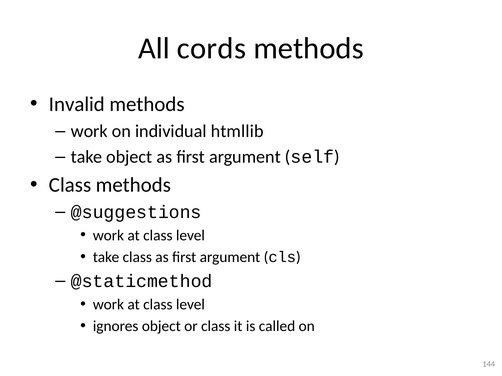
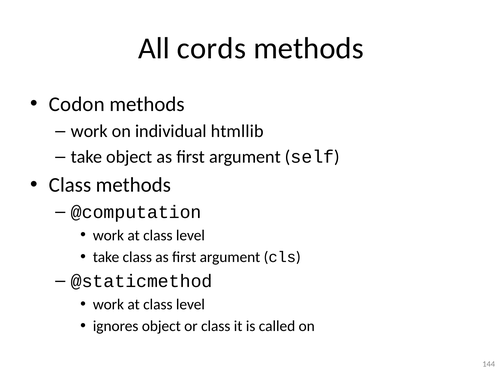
Invalid: Invalid -> Codon (77, 104)
@suggestions: @suggestions -> @computation (136, 212)
